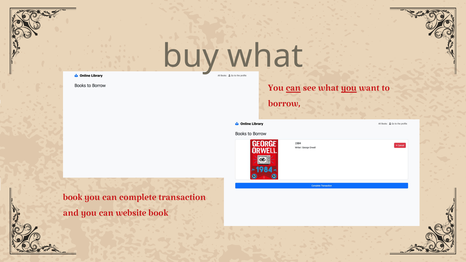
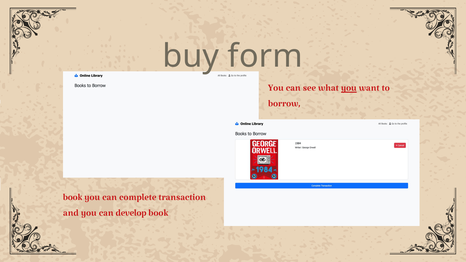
buy what: what -> form (265, 56)
can underline: present -> none (293, 87)
website: website -> develop (131, 212)
